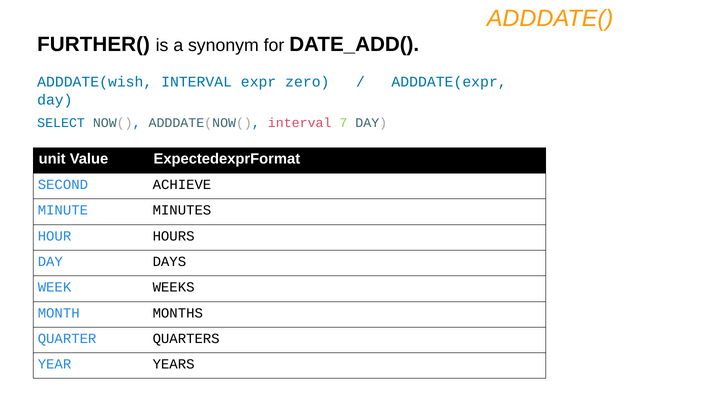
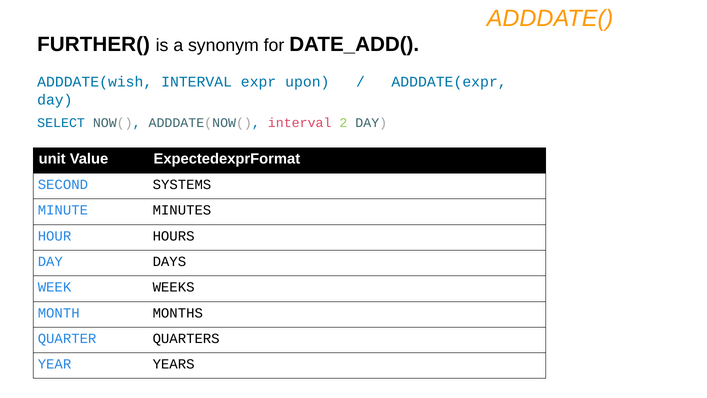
zero: zero -> upon (307, 82)
7: 7 -> 2 (343, 123)
ACHIEVE: ACHIEVE -> SYSTEMS (182, 185)
